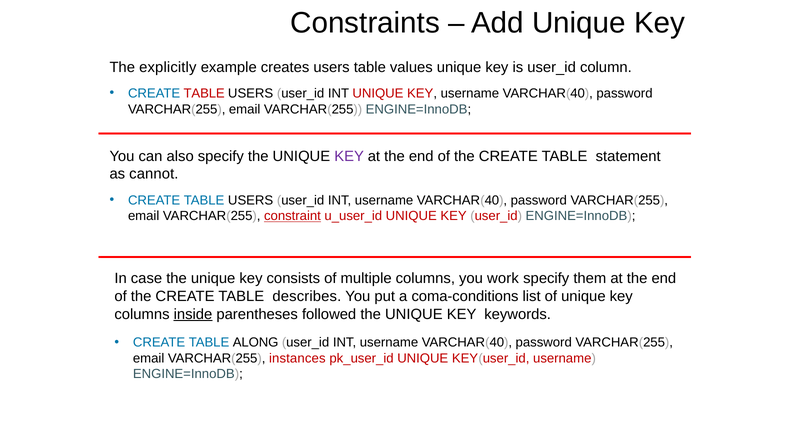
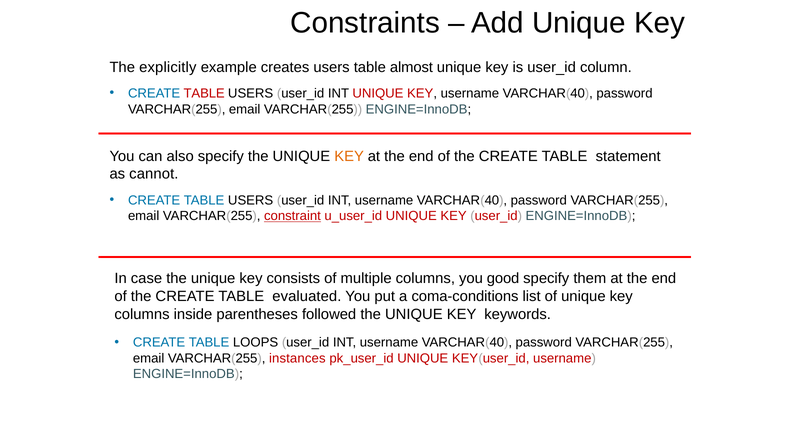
values: values -> almost (411, 67)
KEY colour: purple -> orange (349, 156)
work: work -> good (503, 278)
describes: describes -> evaluated (307, 296)
inside underline: present -> none (193, 314)
ALONG: ALONG -> LOOPS (256, 342)
